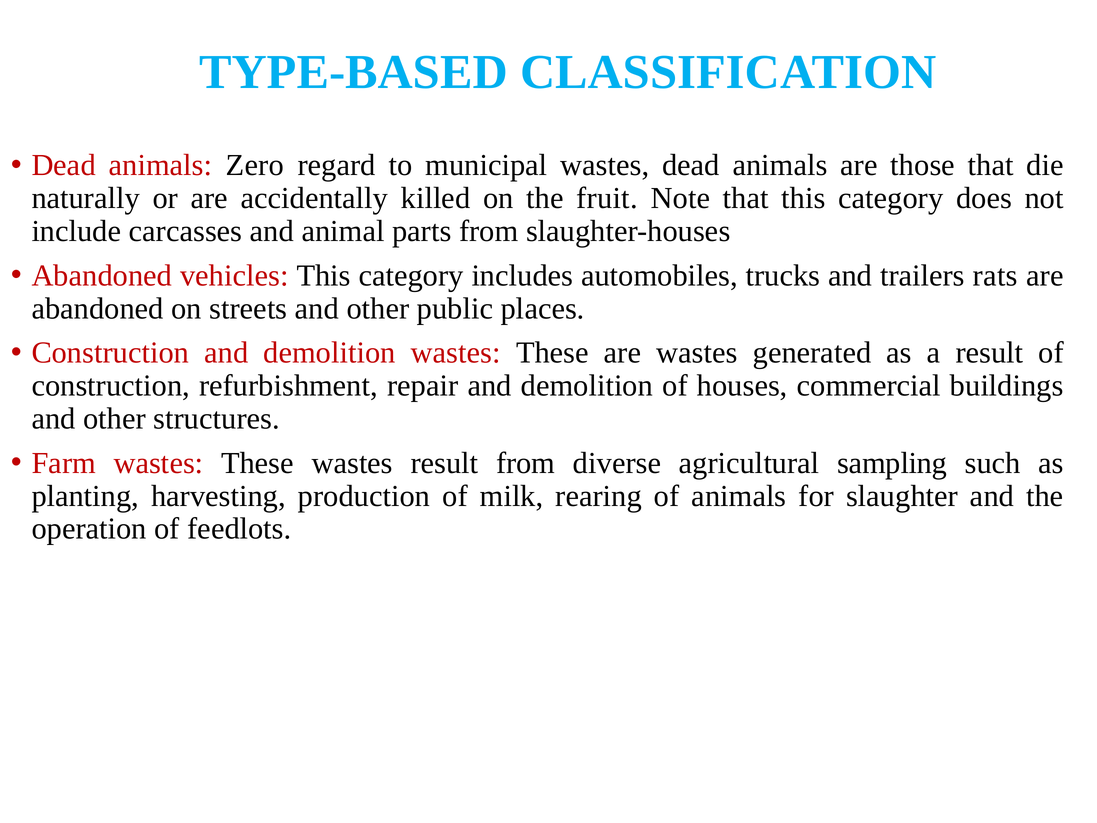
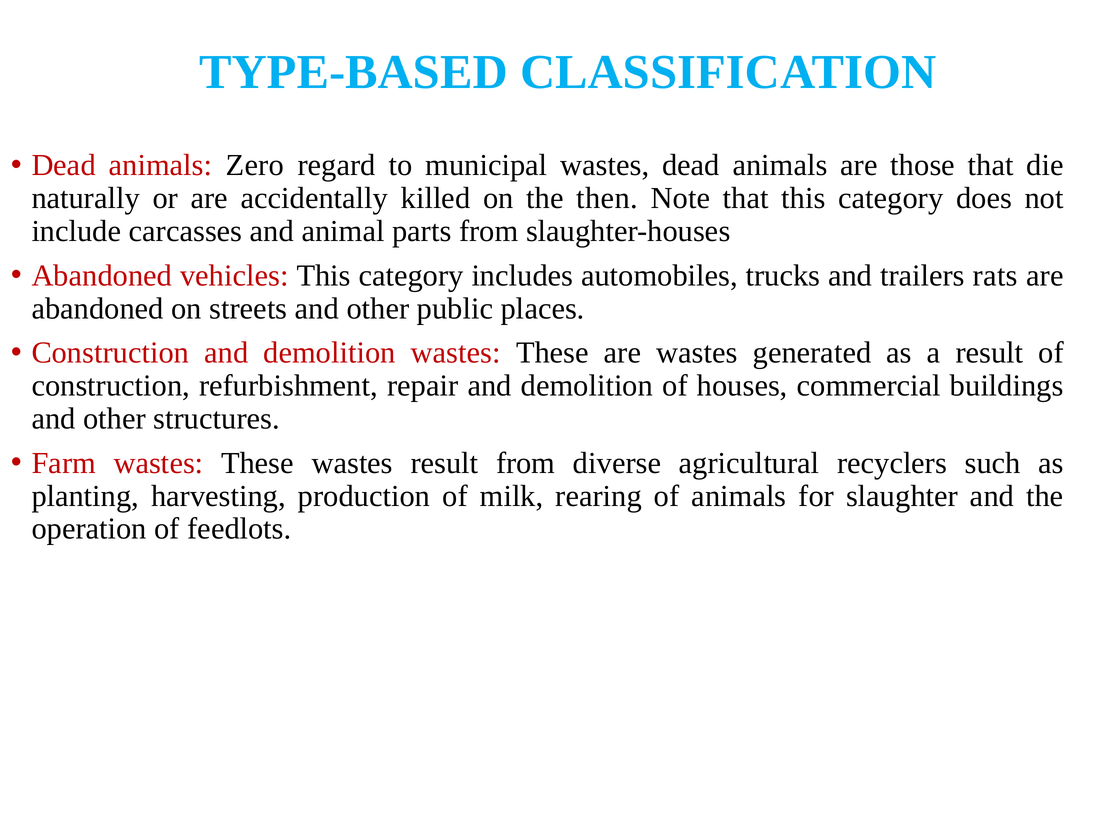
fruit: fruit -> then (607, 198)
sampling: sampling -> recyclers (892, 463)
